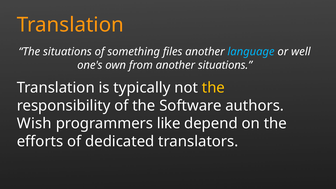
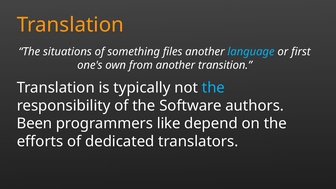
well: well -> first (301, 52)
another situations: situations -> transition (225, 65)
the colour: yellow -> light blue (213, 88)
Wish: Wish -> Been (34, 124)
